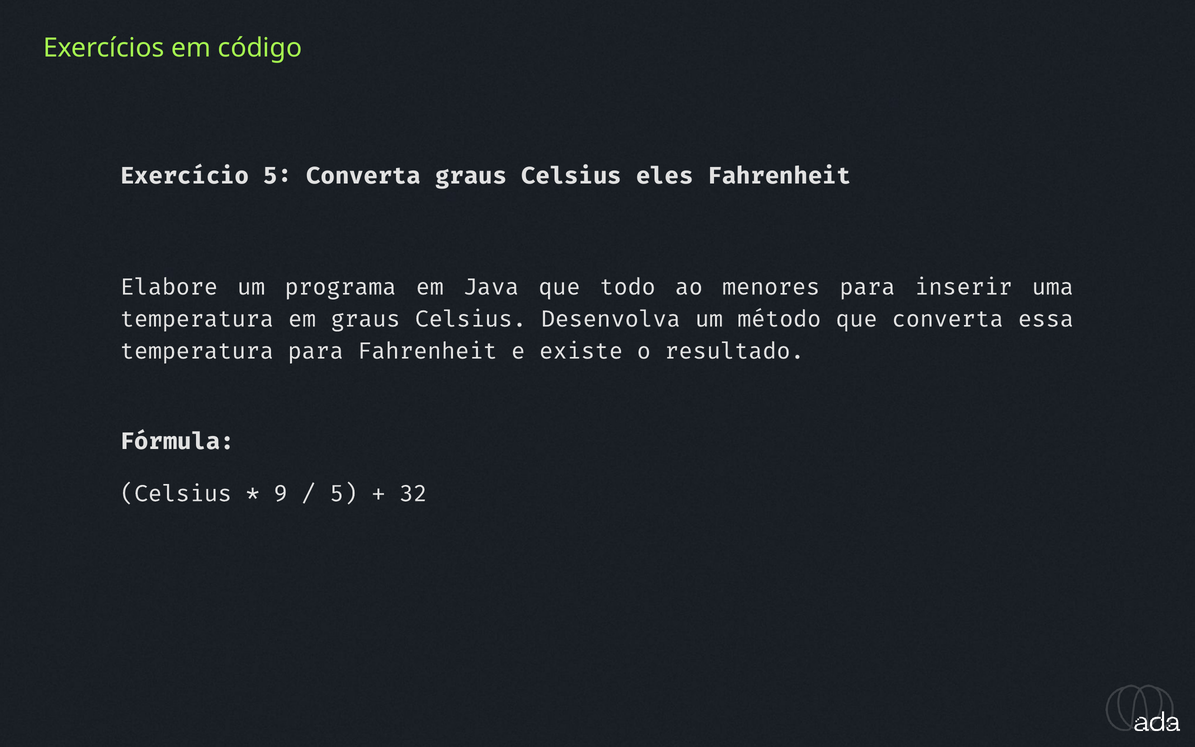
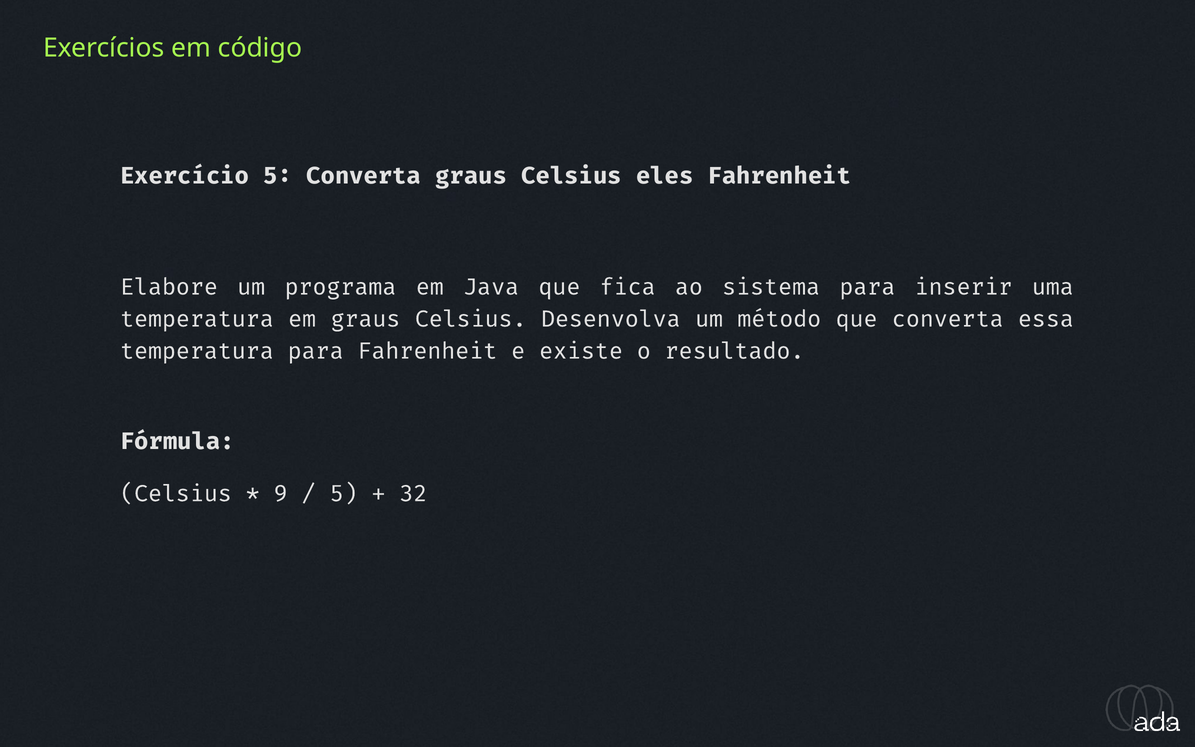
todo: todo -> fica (628, 287)
menores: menores -> sistema (771, 287)
